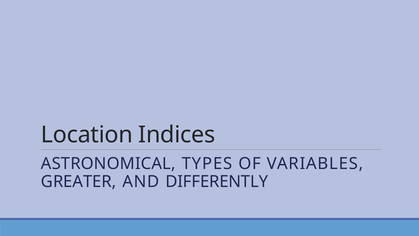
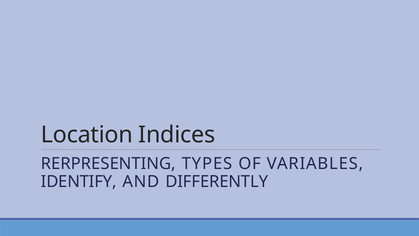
ASTRONOMICAL: ASTRONOMICAL -> RERPRESENTING (108, 164)
GREATER: GREATER -> IDENTIFY (79, 181)
